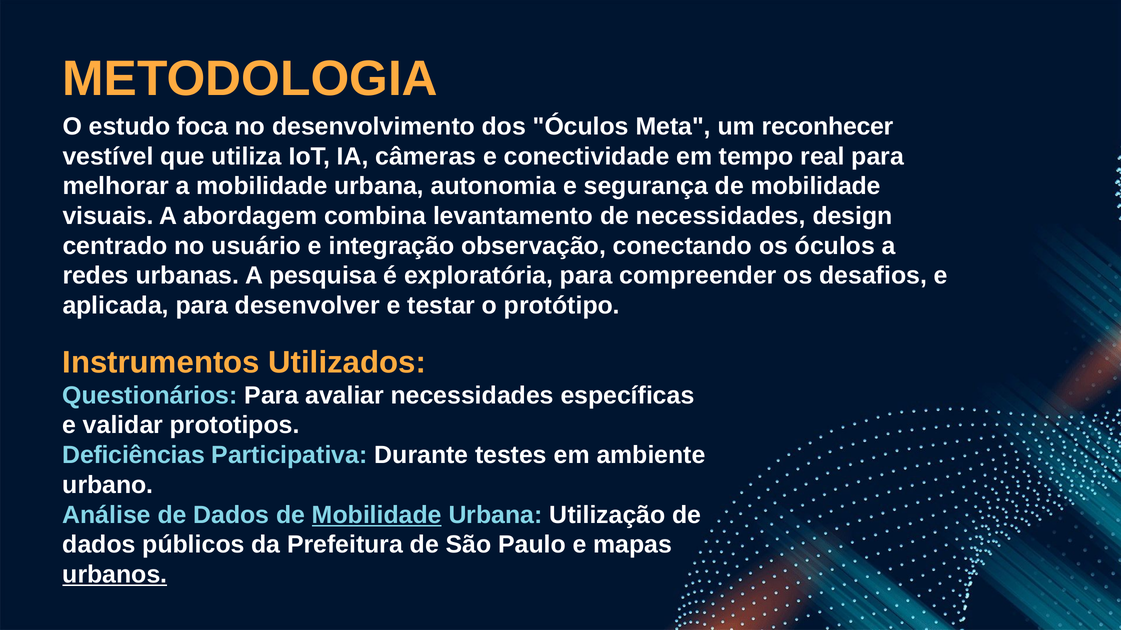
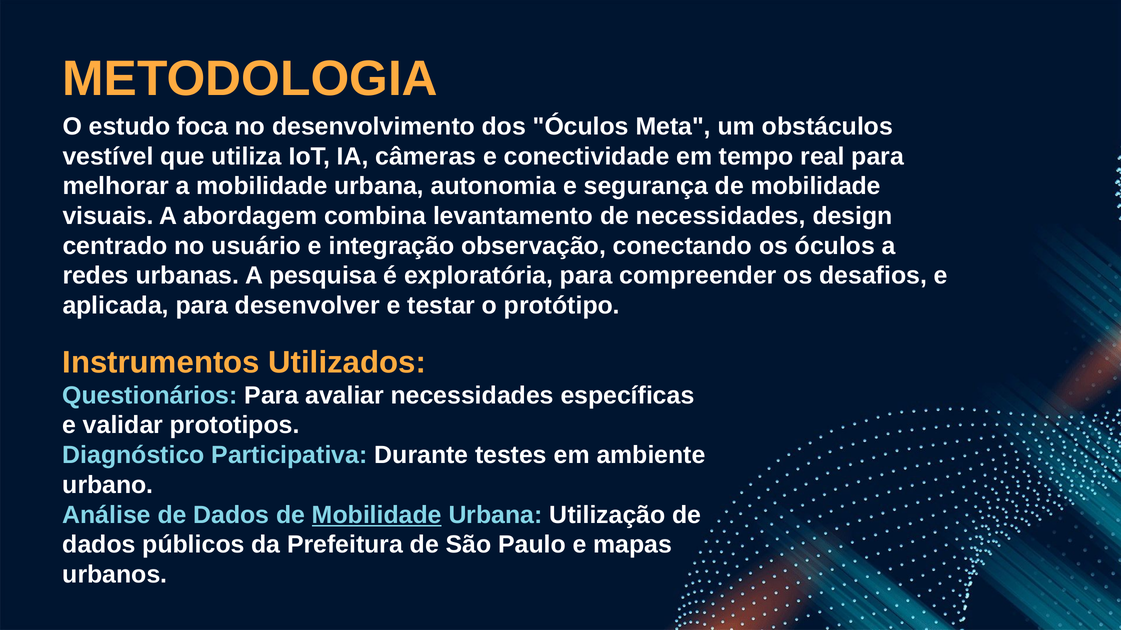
reconhecer: reconhecer -> obstáculos (827, 127)
Deficiências: Deficiências -> Diagnóstico (134, 456)
urbanos underline: present -> none (115, 575)
